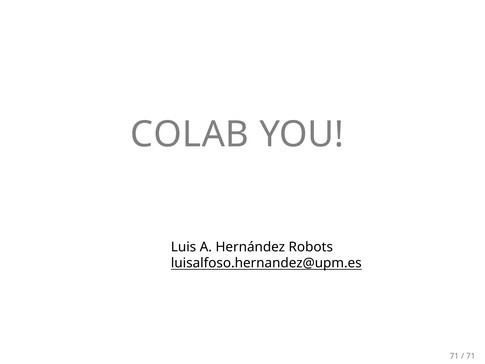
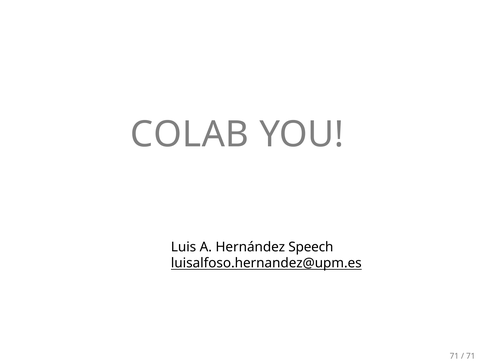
Robots: Robots -> Speech (311, 247)
